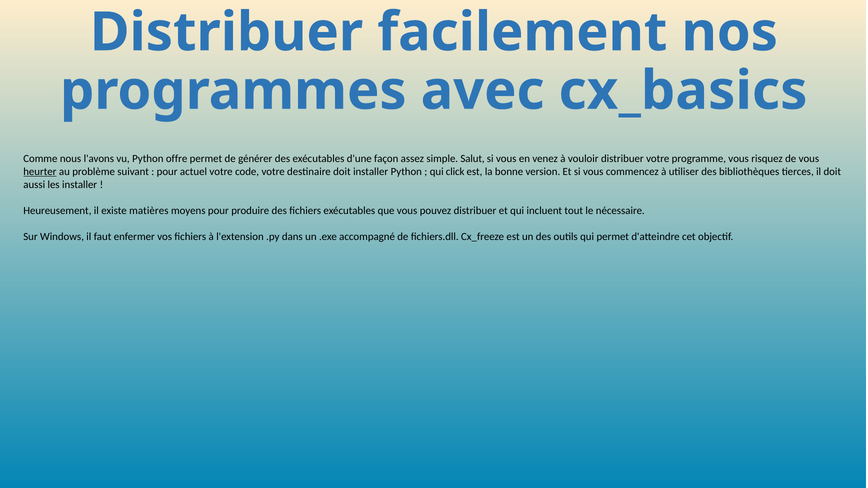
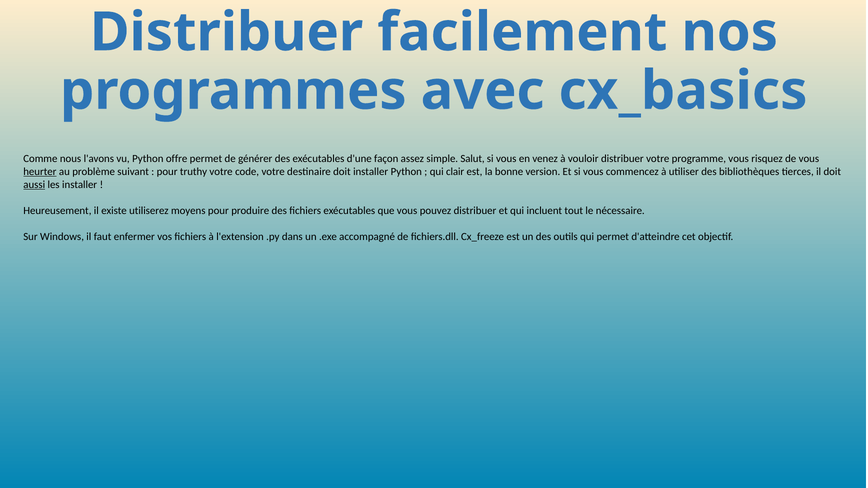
actuel: actuel -> truthy (194, 172)
click: click -> clair (455, 172)
aussi underline: none -> present (34, 185)
matières: matières -> utiliserez (149, 211)
